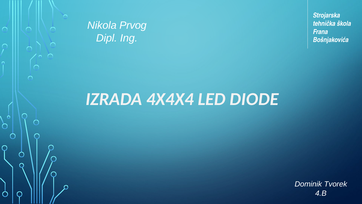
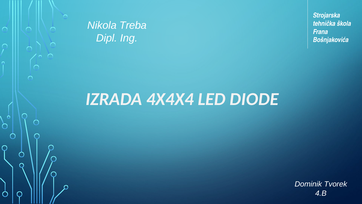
Prvog: Prvog -> Treba (133, 25)
